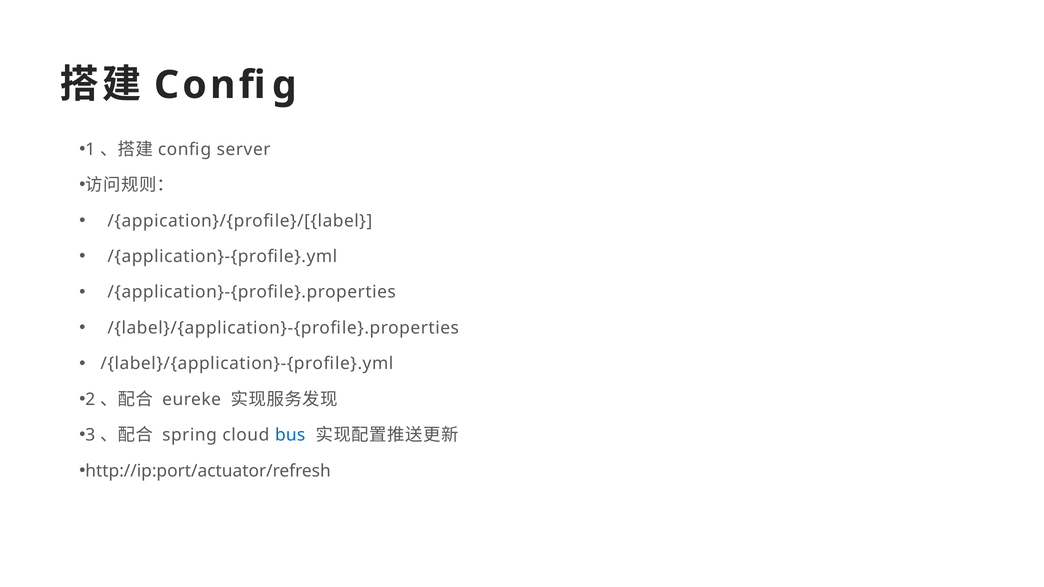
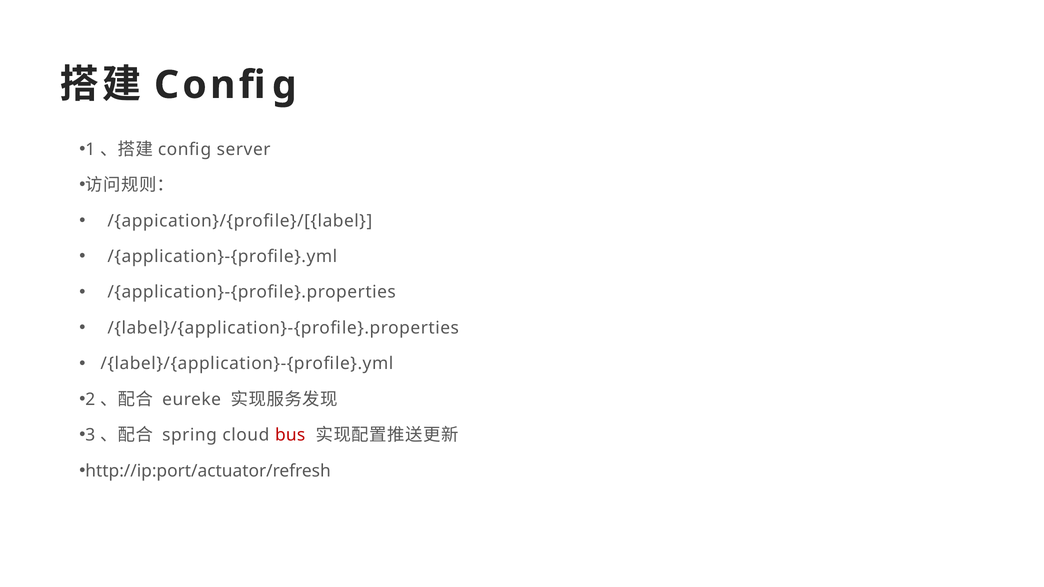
bus colour: blue -> red (290, 435)
